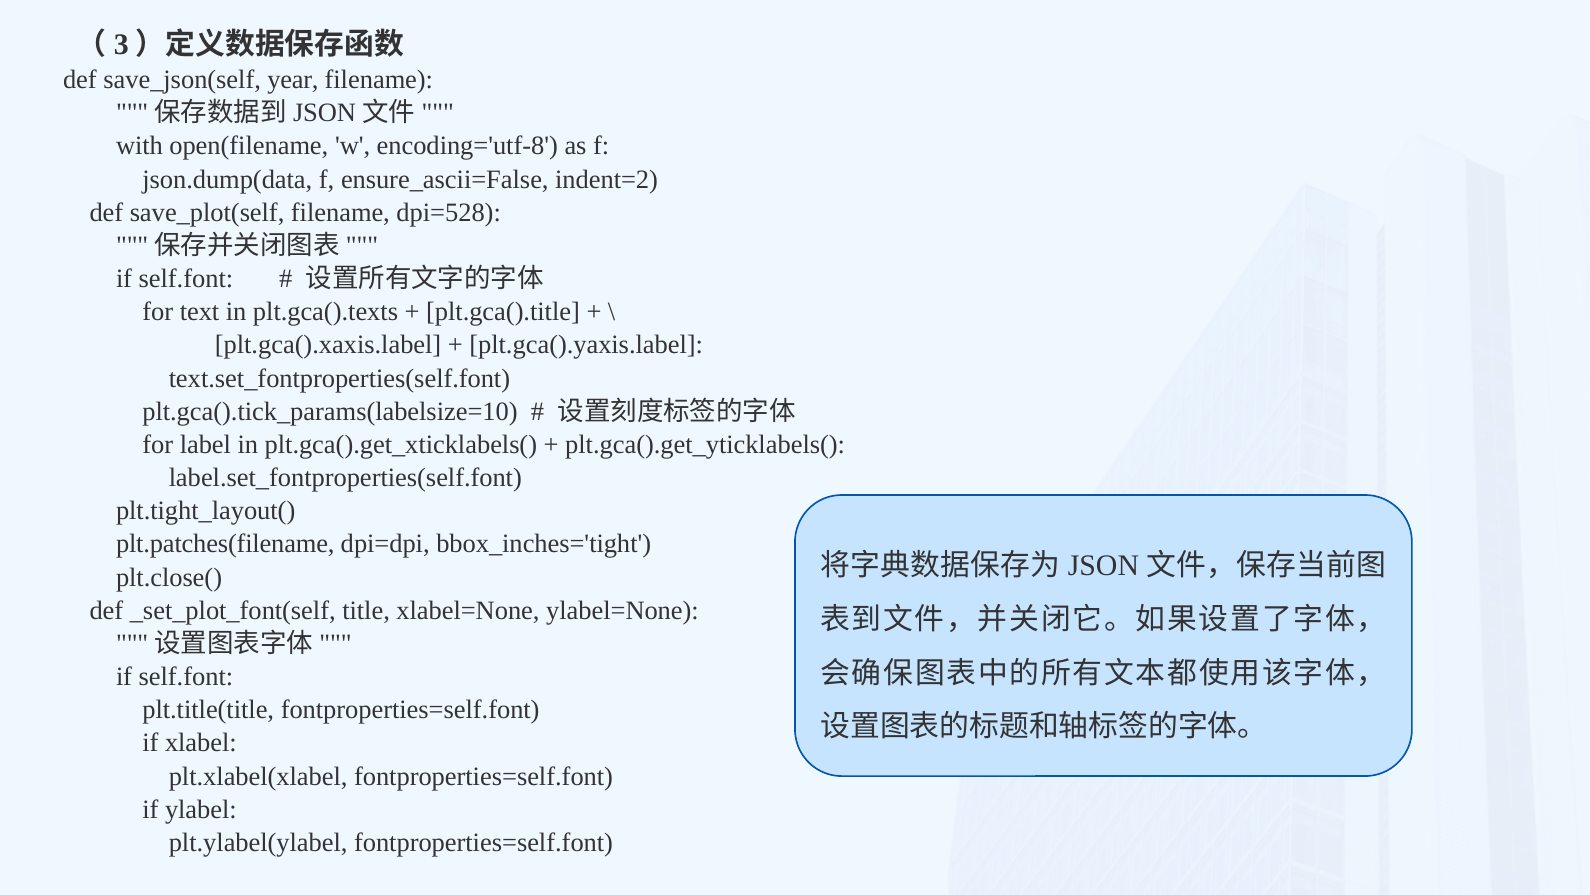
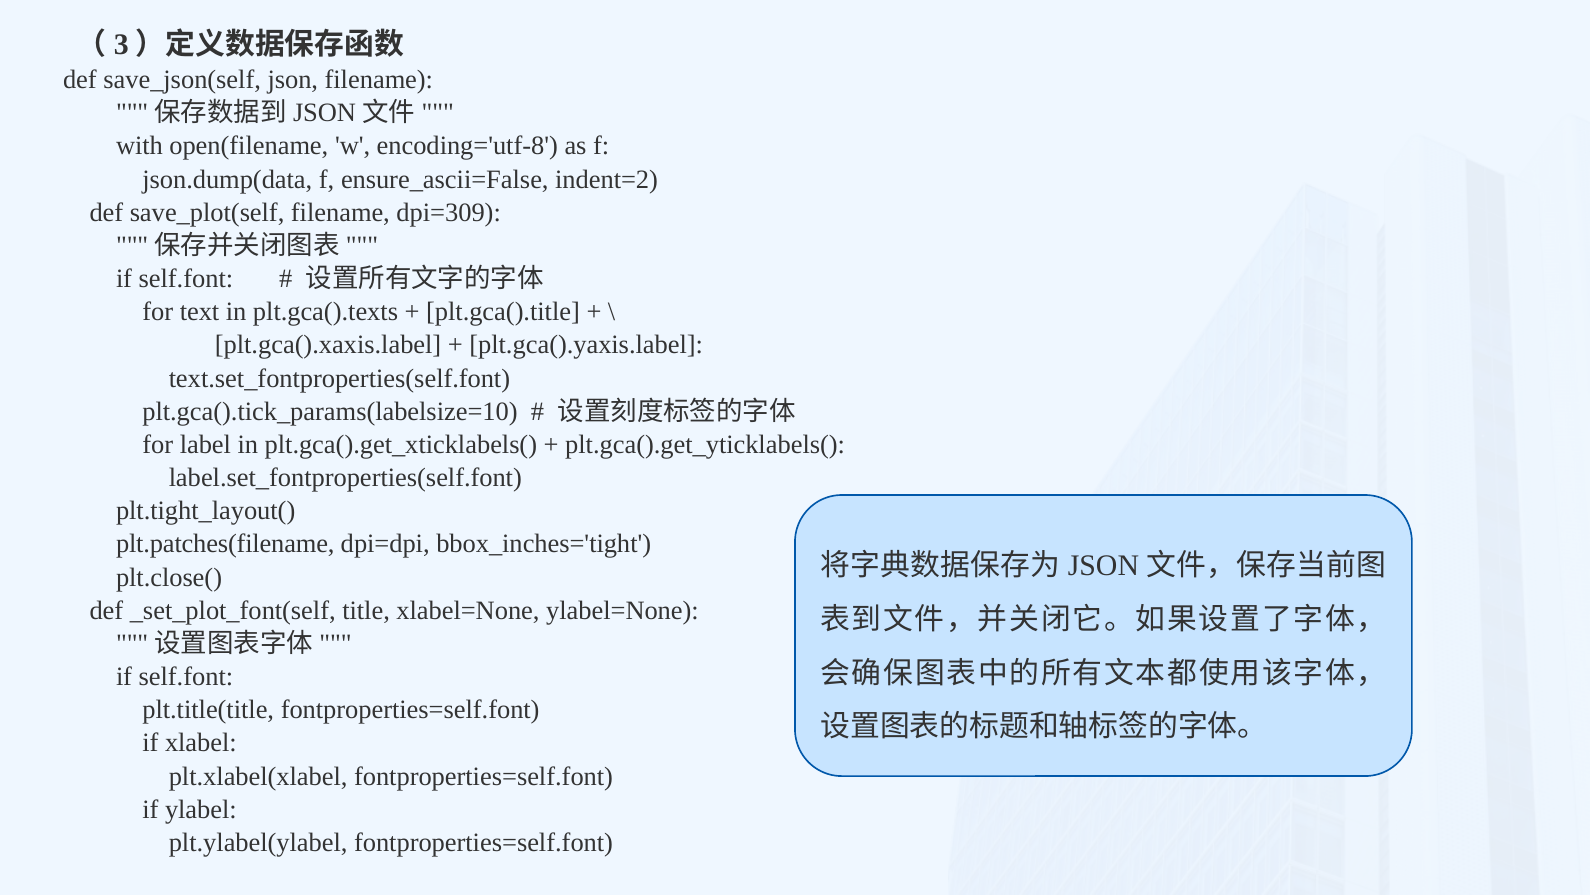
year: year -> json (293, 80)
dpi=528: dpi=528 -> dpi=309 (449, 212)
